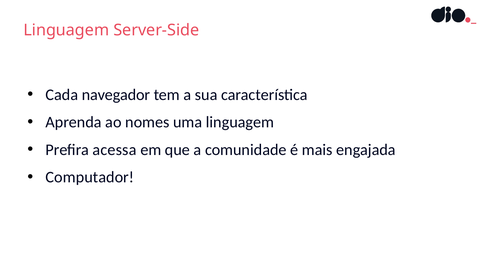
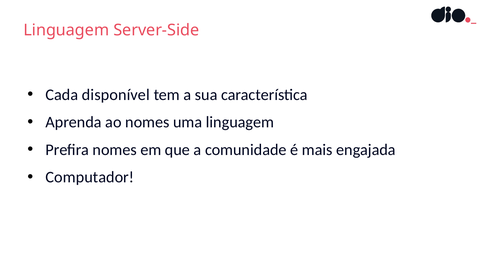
navegador: navegador -> disponível (116, 95)
Prefira acessa: acessa -> nomes (115, 150)
